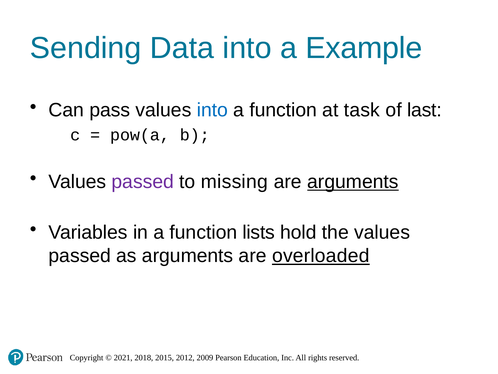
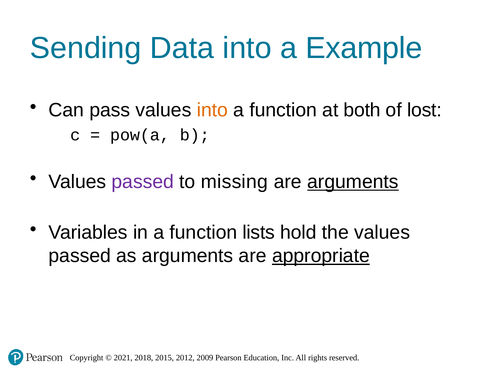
into colour: blue -> orange (212, 110)
task: task -> both (362, 110)
last: last -> lost (424, 110)
overloaded: overloaded -> appropriate (321, 256)
